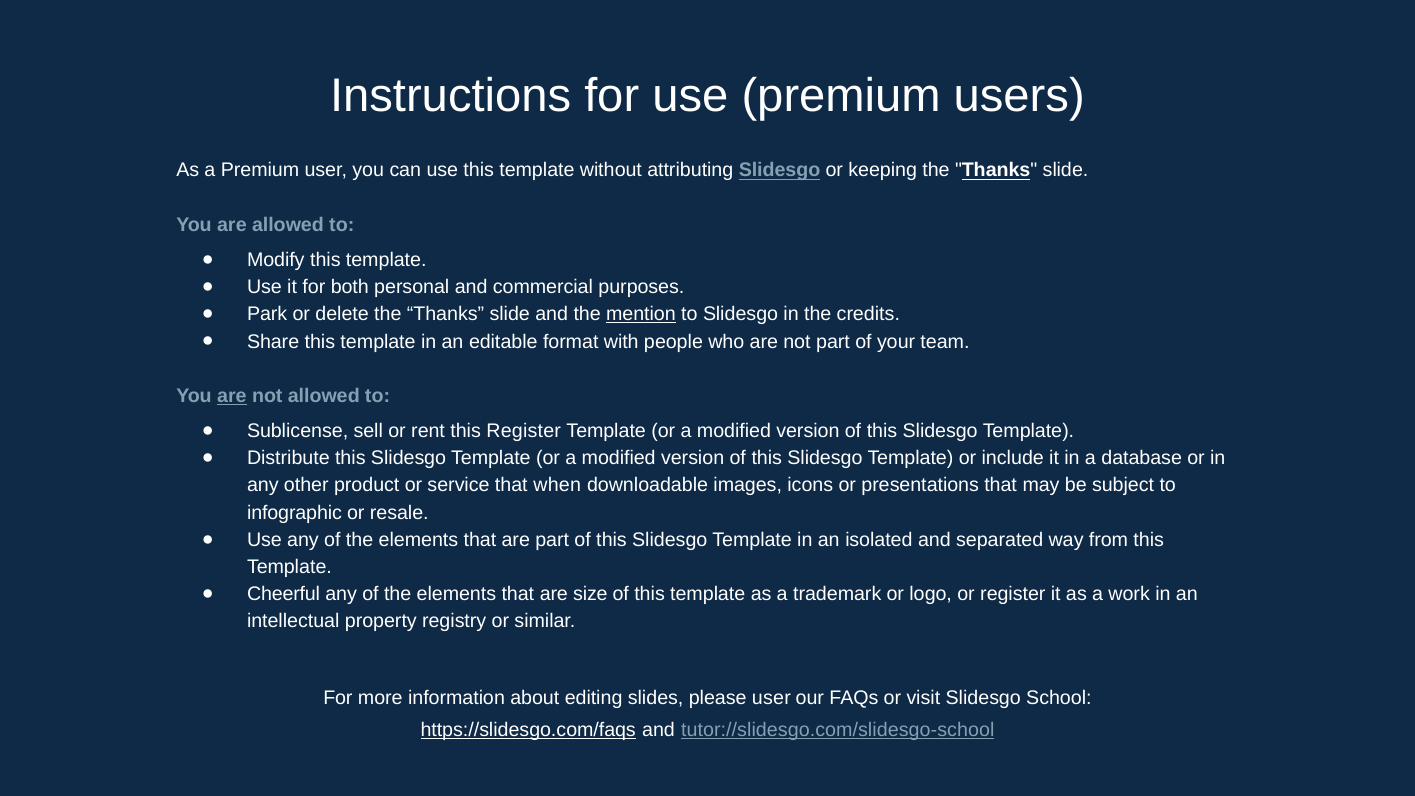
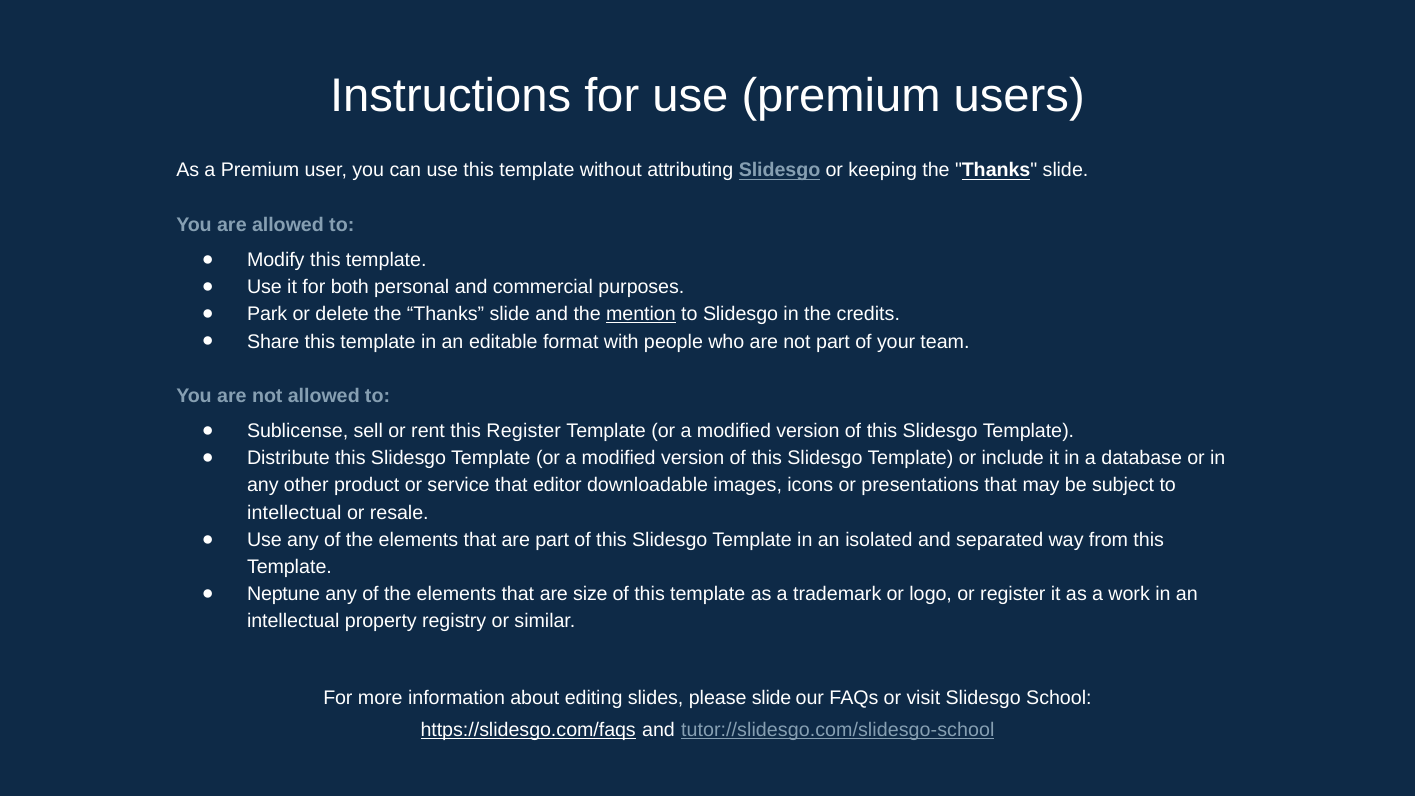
are underline: present -> none (232, 396)
when: when -> editor (557, 485)
infographic: infographic -> intellectual (294, 513)
Cheerful: Cheerful -> Neptune (284, 594)
please user: user -> slide (772, 698)
